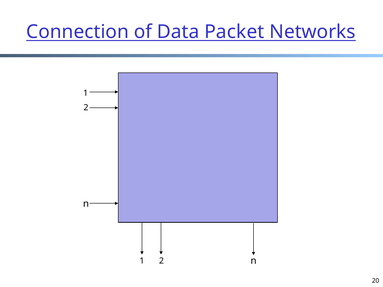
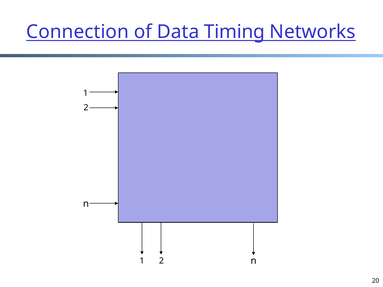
Packet: Packet -> Timing (234, 32)
